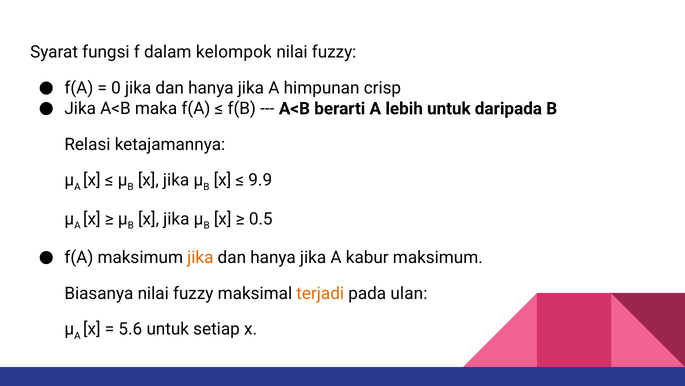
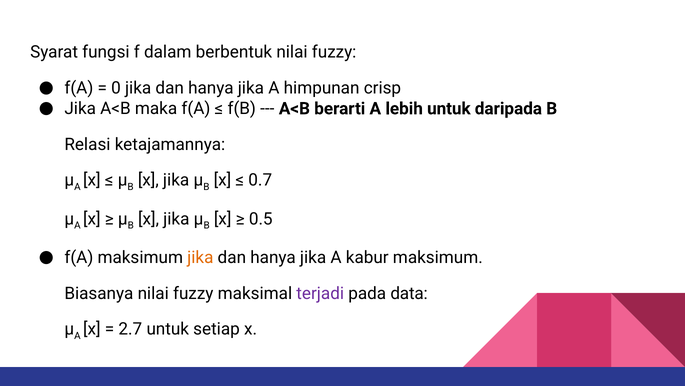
kelompok: kelompok -> berbentuk (234, 52)
9.9: 9.9 -> 0.7 (260, 180)
terjadi colour: orange -> purple (320, 293)
ulan: ulan -> data (409, 293)
5.6: 5.6 -> 2.7 (130, 329)
